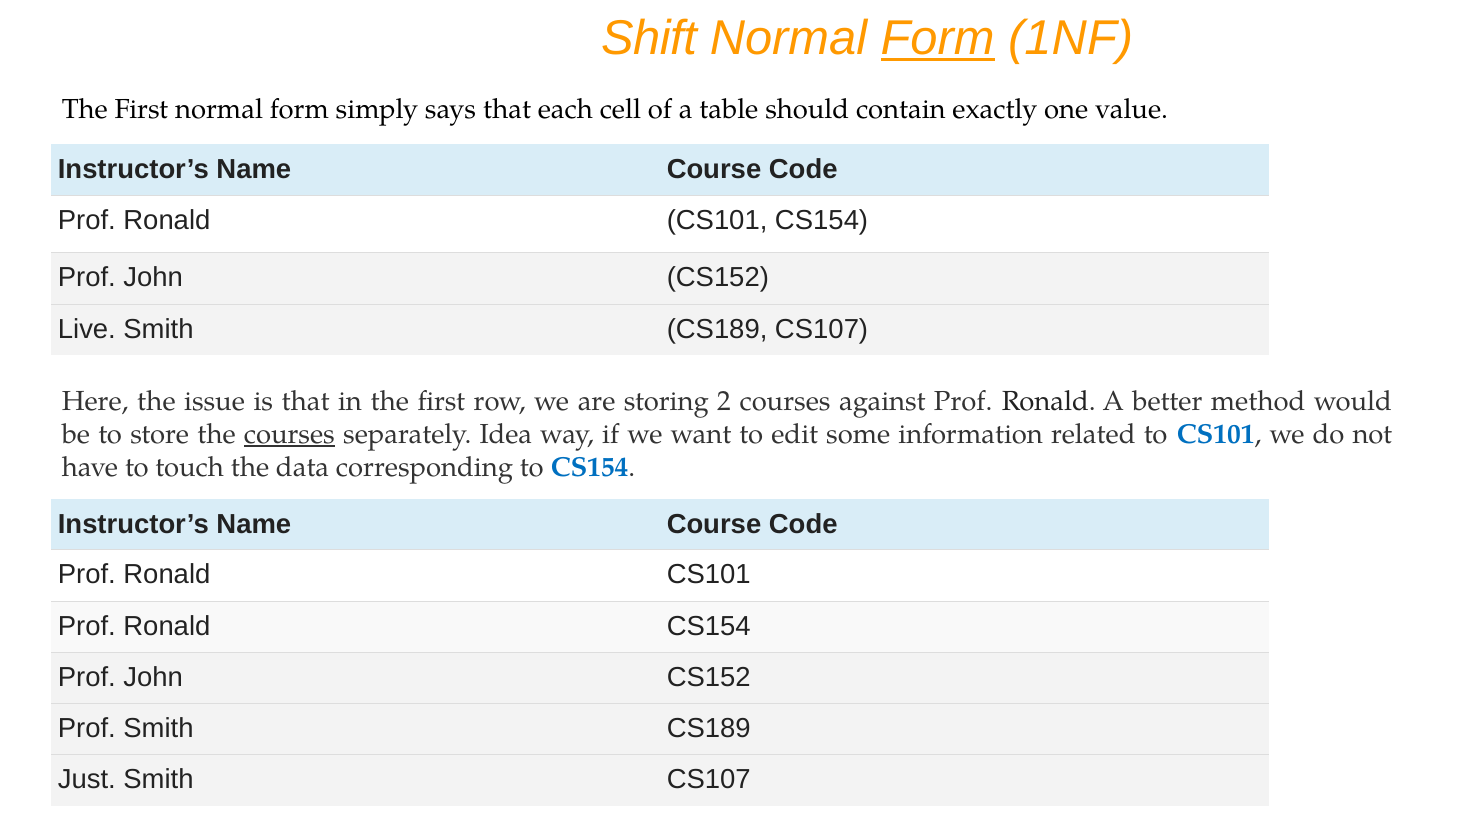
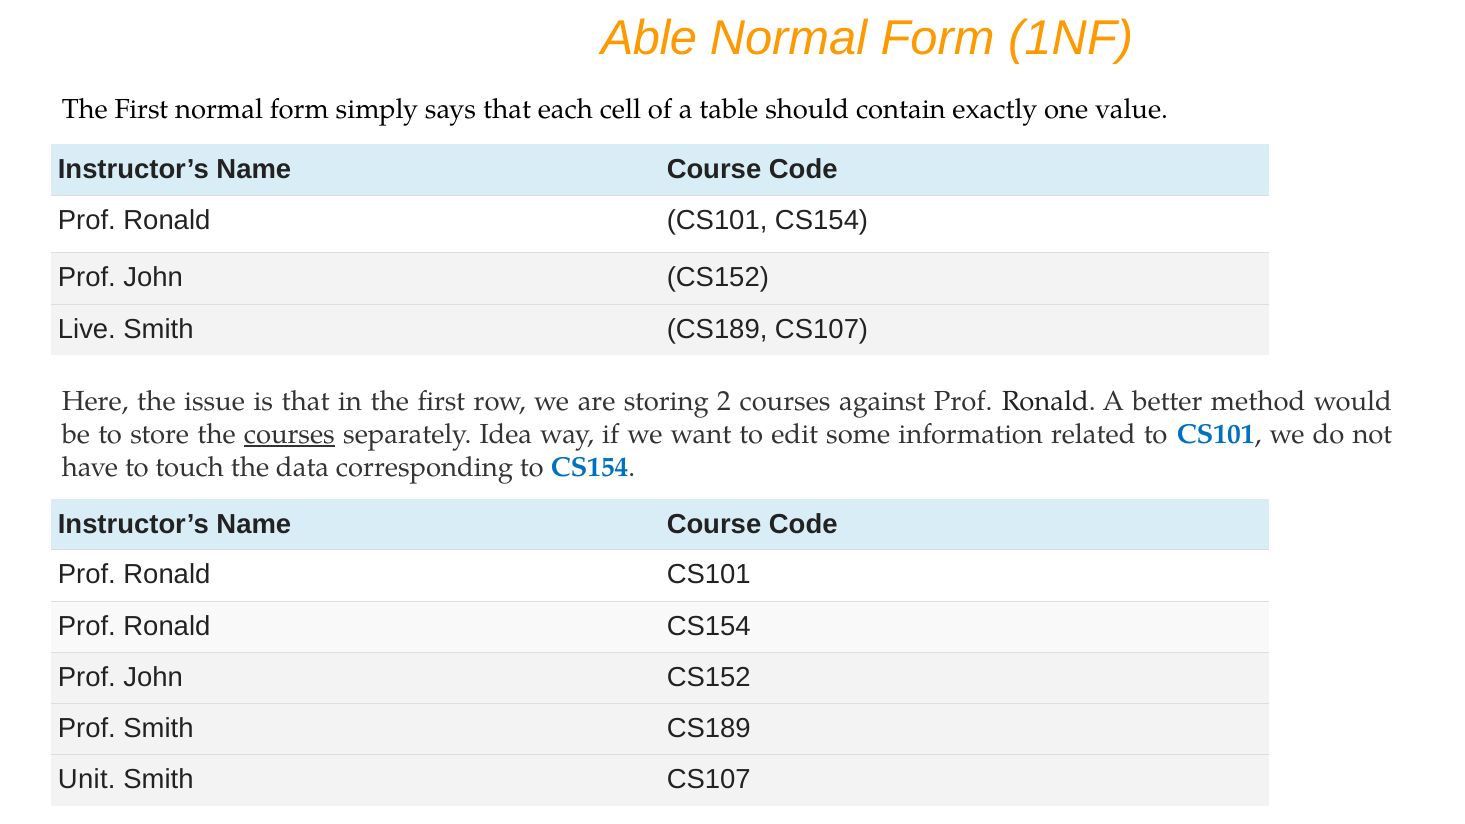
Shift: Shift -> Able (649, 38)
Form underline: present -> none (938, 38)
Just: Just -> Unit (87, 780)
